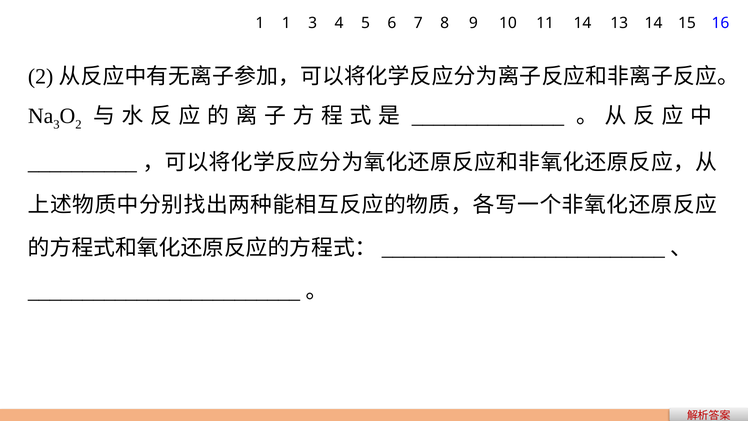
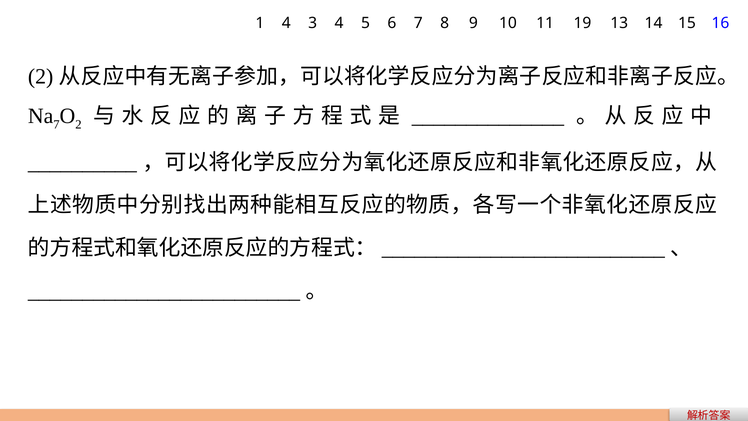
1 1: 1 -> 4 (286, 23)
11 14: 14 -> 19 (582, 23)
3: 3 -> 7 (56, 124)
